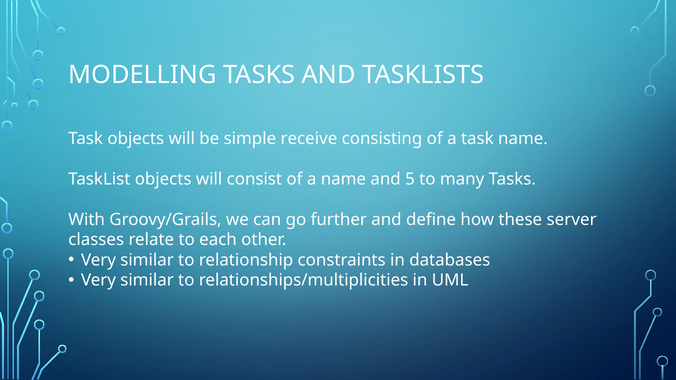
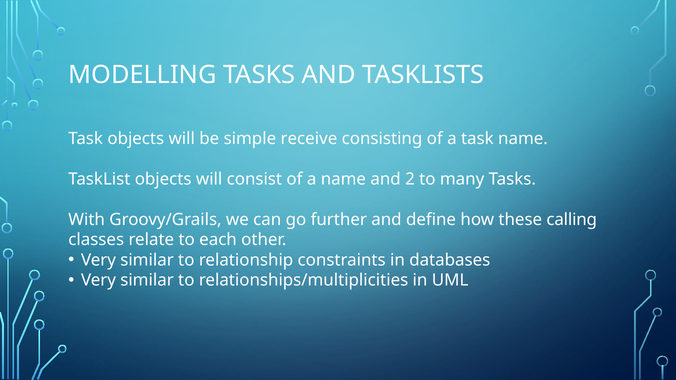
5: 5 -> 2 (410, 179)
server: server -> calling (572, 220)
